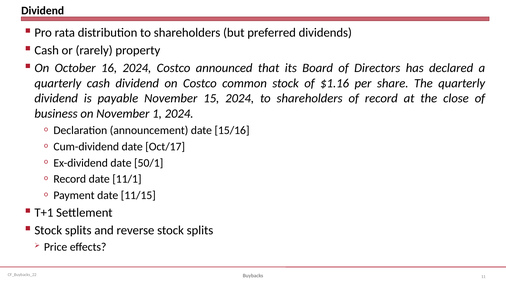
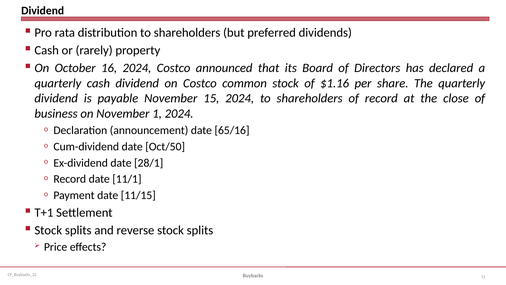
15/16: 15/16 -> 65/16 (232, 130)
Oct/17: Oct/17 -> Oct/50 (165, 146)
50/1: 50/1 -> 28/1 (149, 163)
